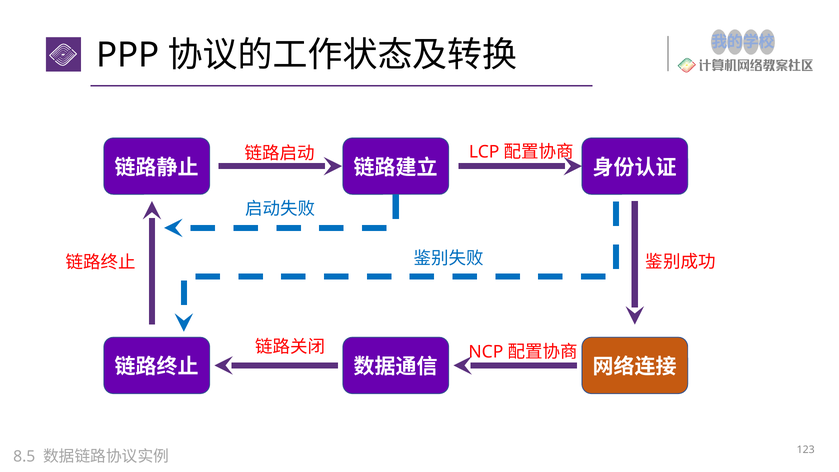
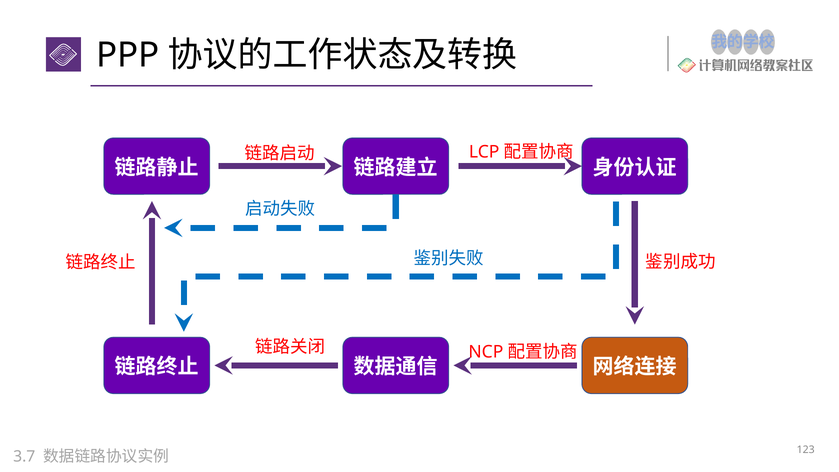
8.5: 8.5 -> 3.7 (24, 456)
